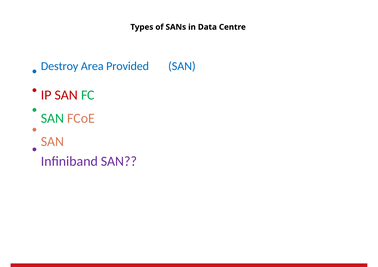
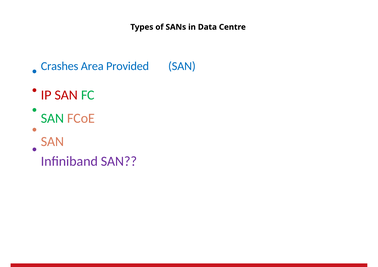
Destroy: Destroy -> Crashes (60, 66)
